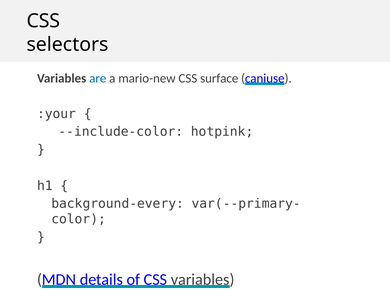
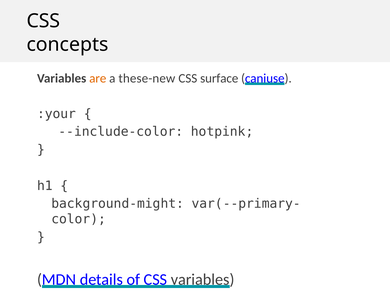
selectors: selectors -> concepts (68, 44)
are colour: blue -> orange (98, 78)
mario-new: mario-new -> these-new (147, 78)
background-every: background-every -> background-might (118, 204)
